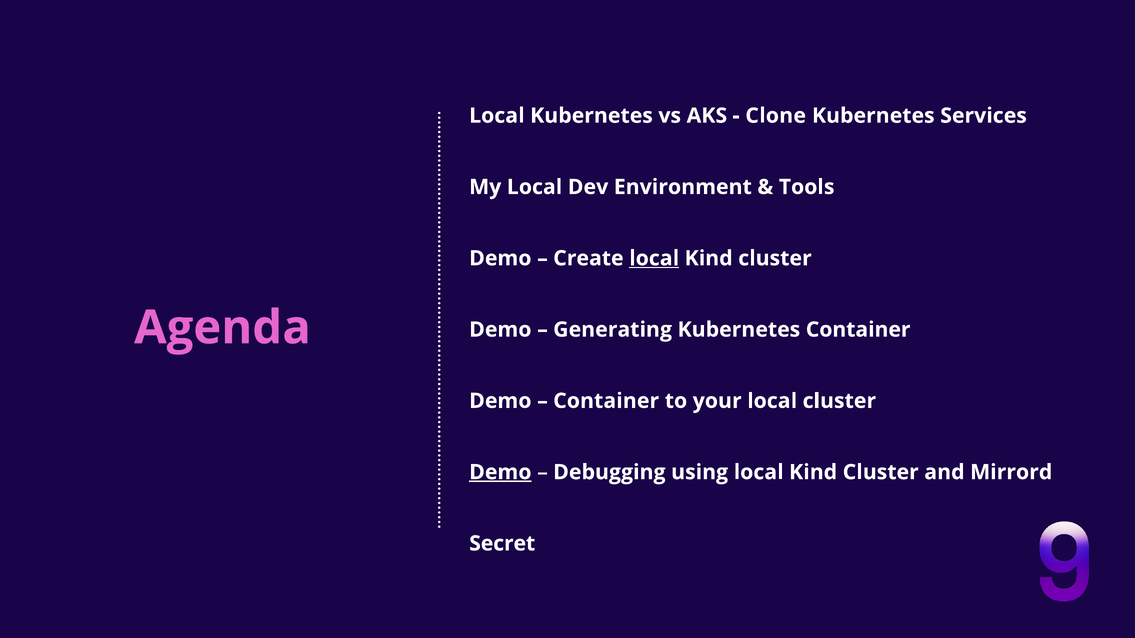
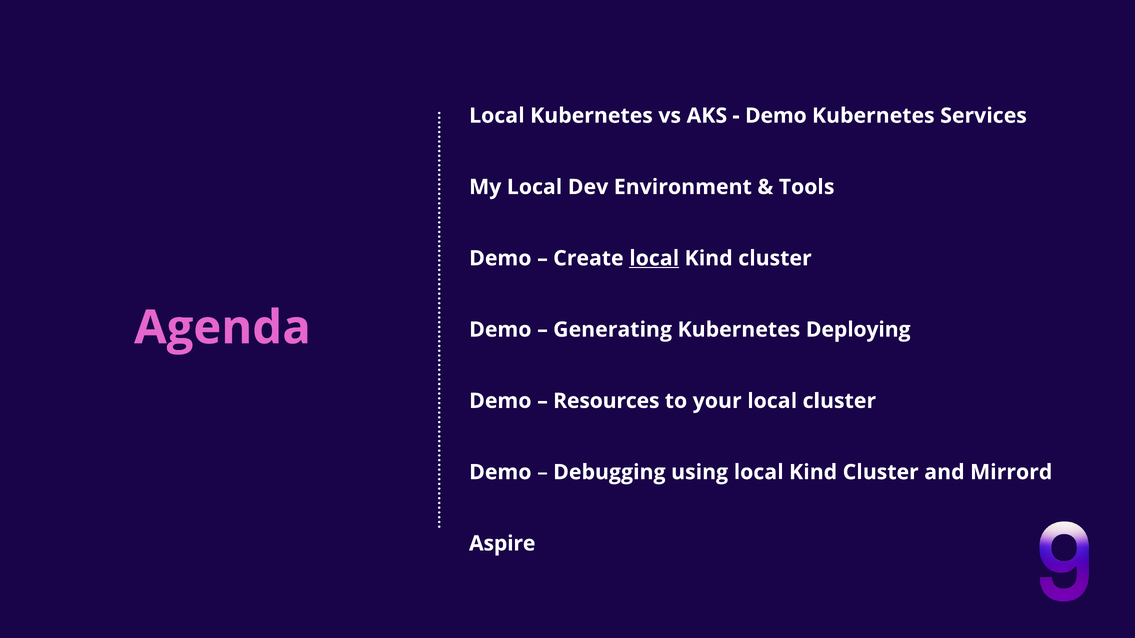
Clone: Clone -> Demo (776, 116)
Kubernetes Container: Container -> Deploying (858, 330)
Container: Container -> Resources (606, 401)
Demo underline: present -> none (500, 473)
Secret: Secret -> Aspire (502, 544)
